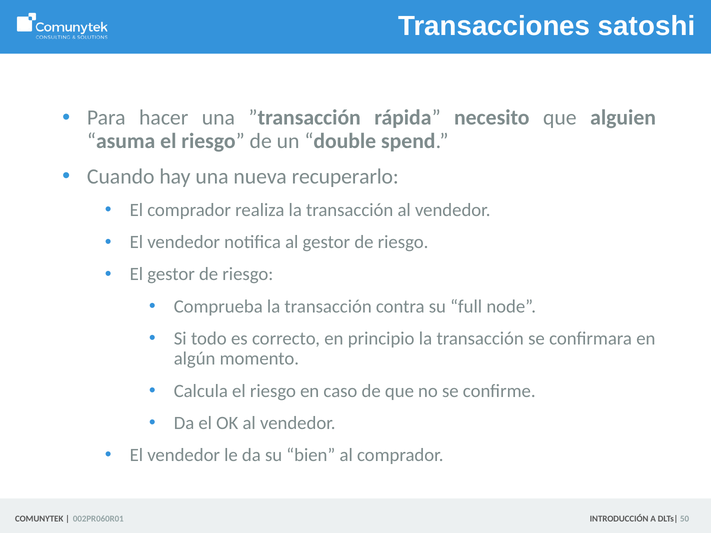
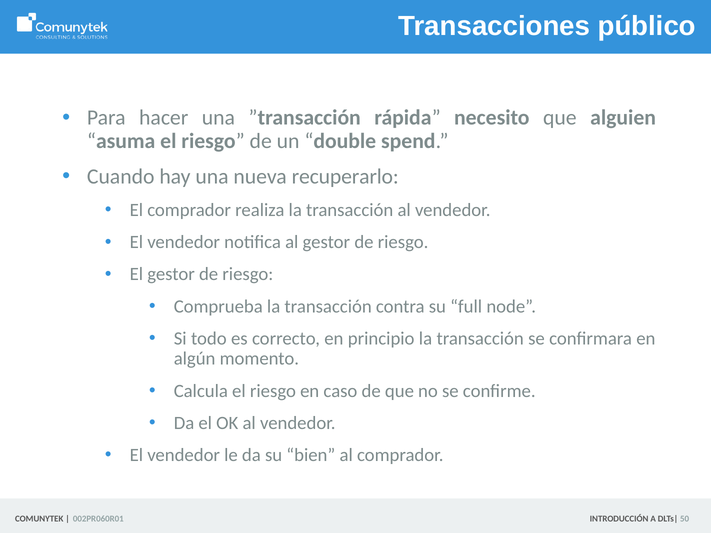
satoshi: satoshi -> público (647, 26)
